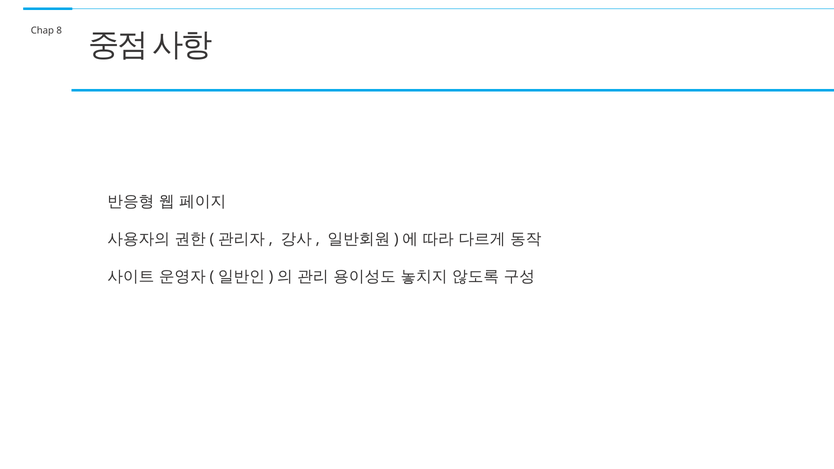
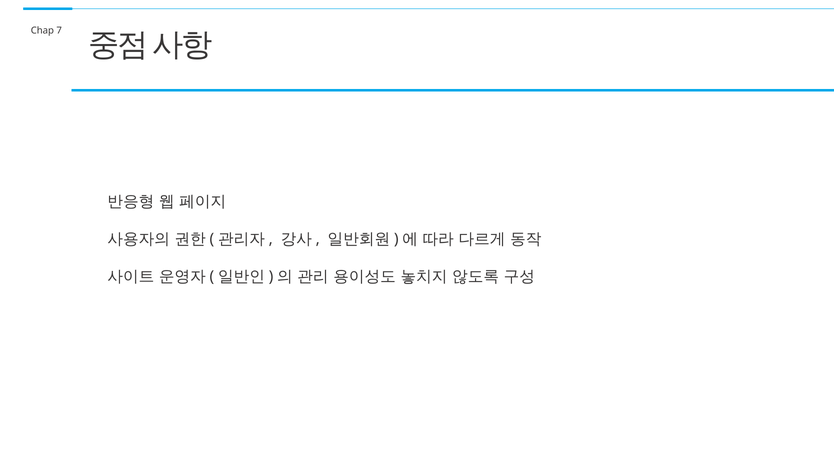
8: 8 -> 7 (59, 30)
